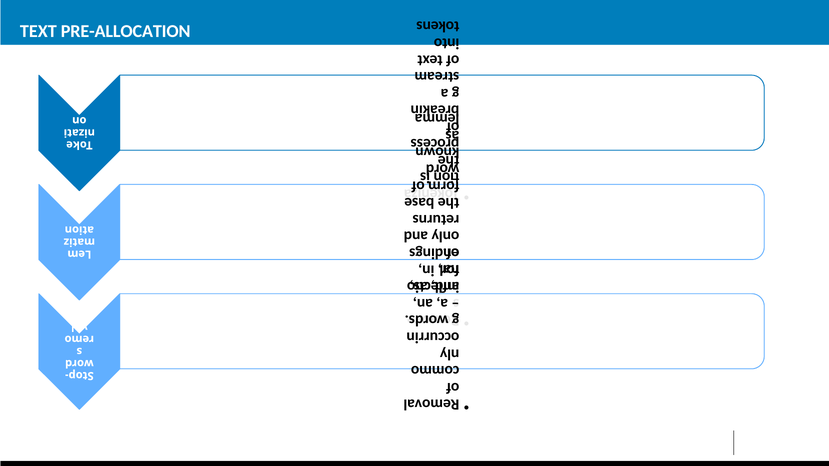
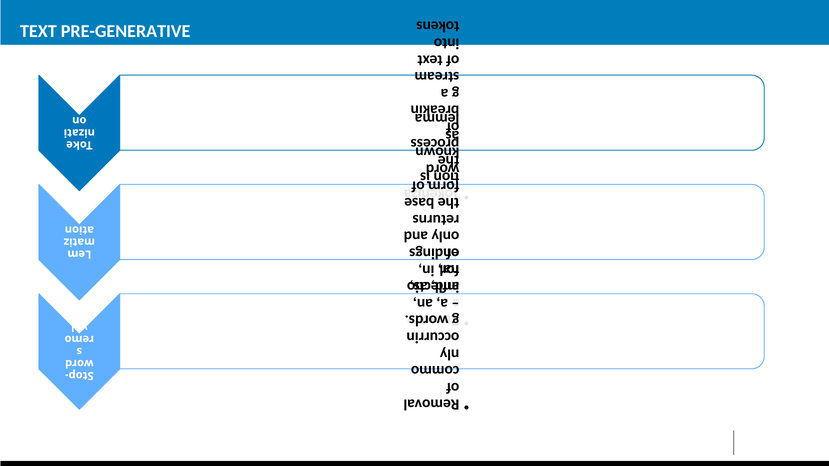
PRE-ALLOCATION: PRE-ALLOCATION -> PRE-GENERATIVE (126, 31)
